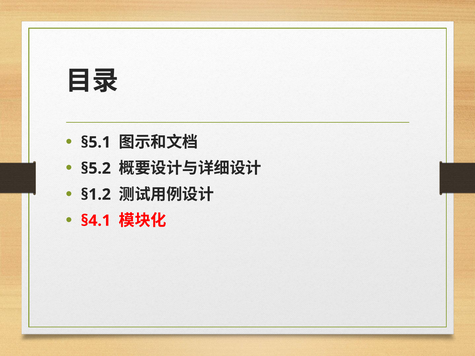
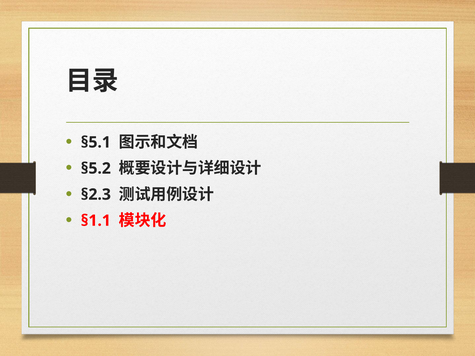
§1.2: §1.2 -> §2.3 (96, 195)
§4.1: §4.1 -> §1.1 (96, 221)
